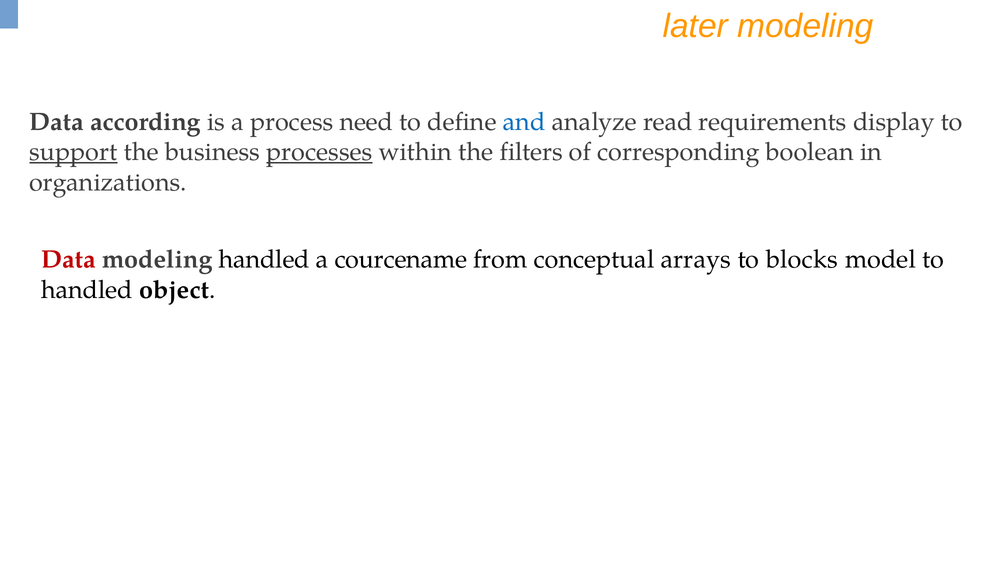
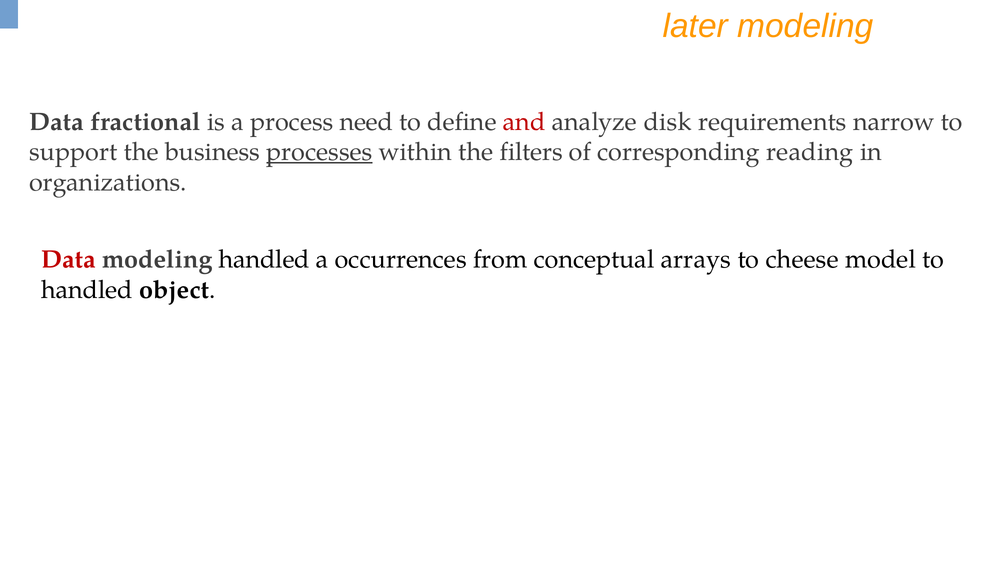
according: according -> fractional (146, 122)
and colour: blue -> red (524, 122)
read: read -> disk (668, 122)
display: display -> narrow (894, 122)
support underline: present -> none (73, 152)
boolean: boolean -> reading (810, 152)
courcename: courcename -> occurrences (401, 260)
blocks: blocks -> cheese (802, 260)
